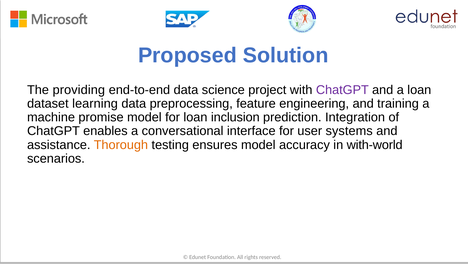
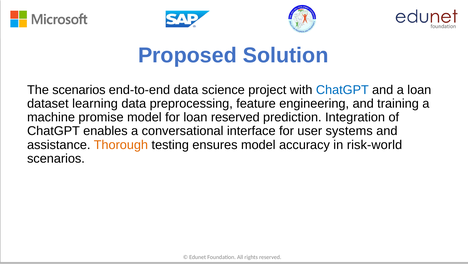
The providing: providing -> scenarios (79, 90)
ChatGPT colour: purple -> blue (342, 90)
loan inclusion: inclusion -> reserved (235, 117)
with-world: with-world -> risk-world (375, 144)
